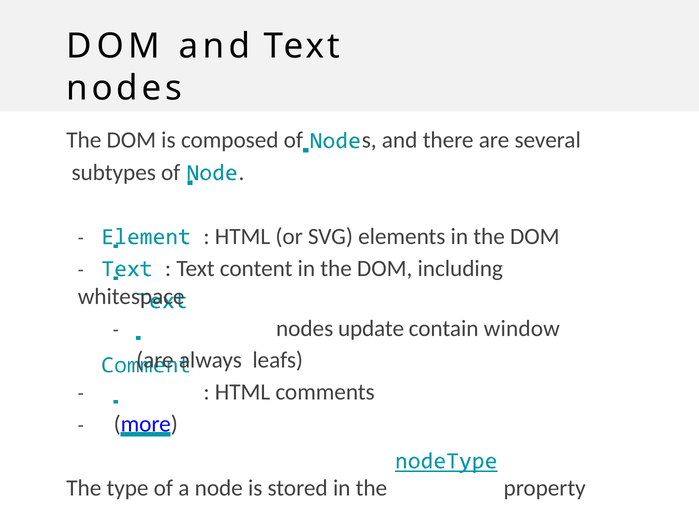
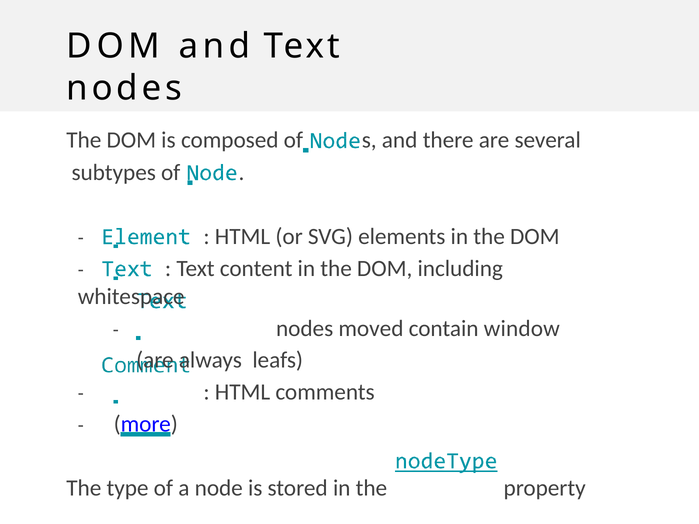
update: update -> moved (371, 329)
